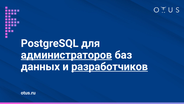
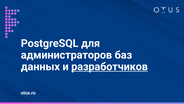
администраторов underline: present -> none (66, 55)
